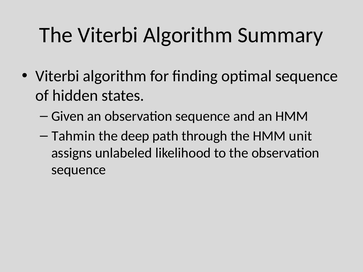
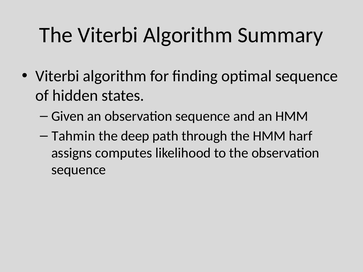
unit: unit -> harf (301, 136)
unlabeled: unlabeled -> computes (124, 153)
